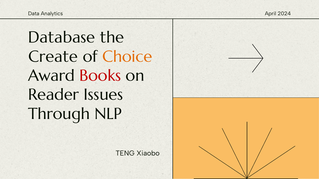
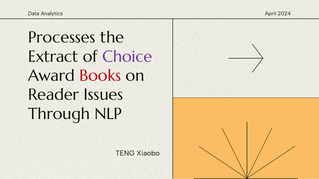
Database: Database -> Processes (62, 38)
Create: Create -> Extract (53, 57)
Choice colour: orange -> purple (127, 57)
